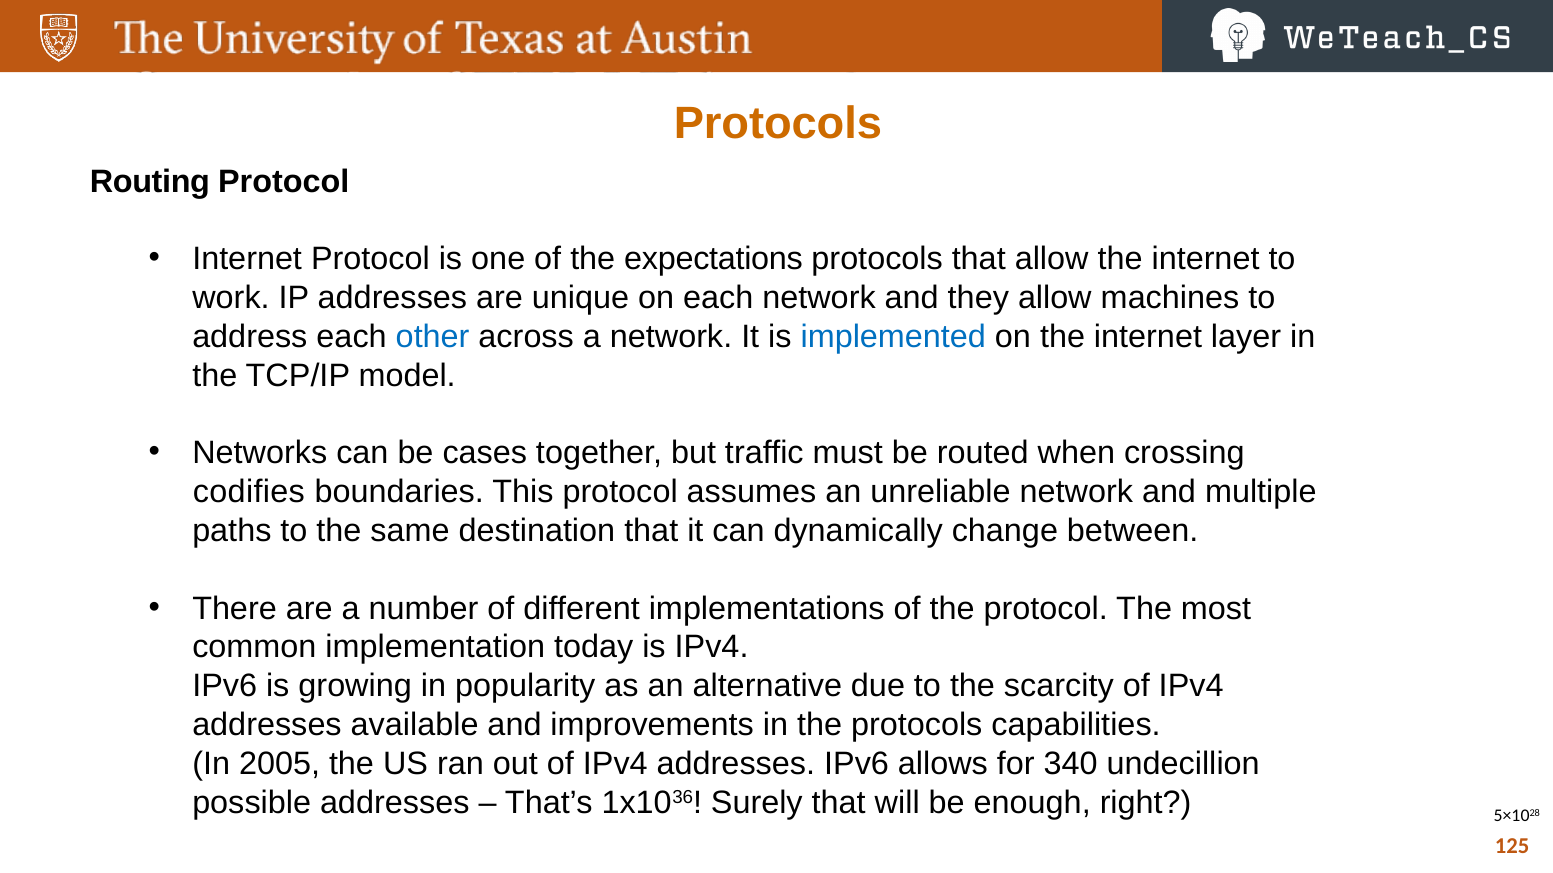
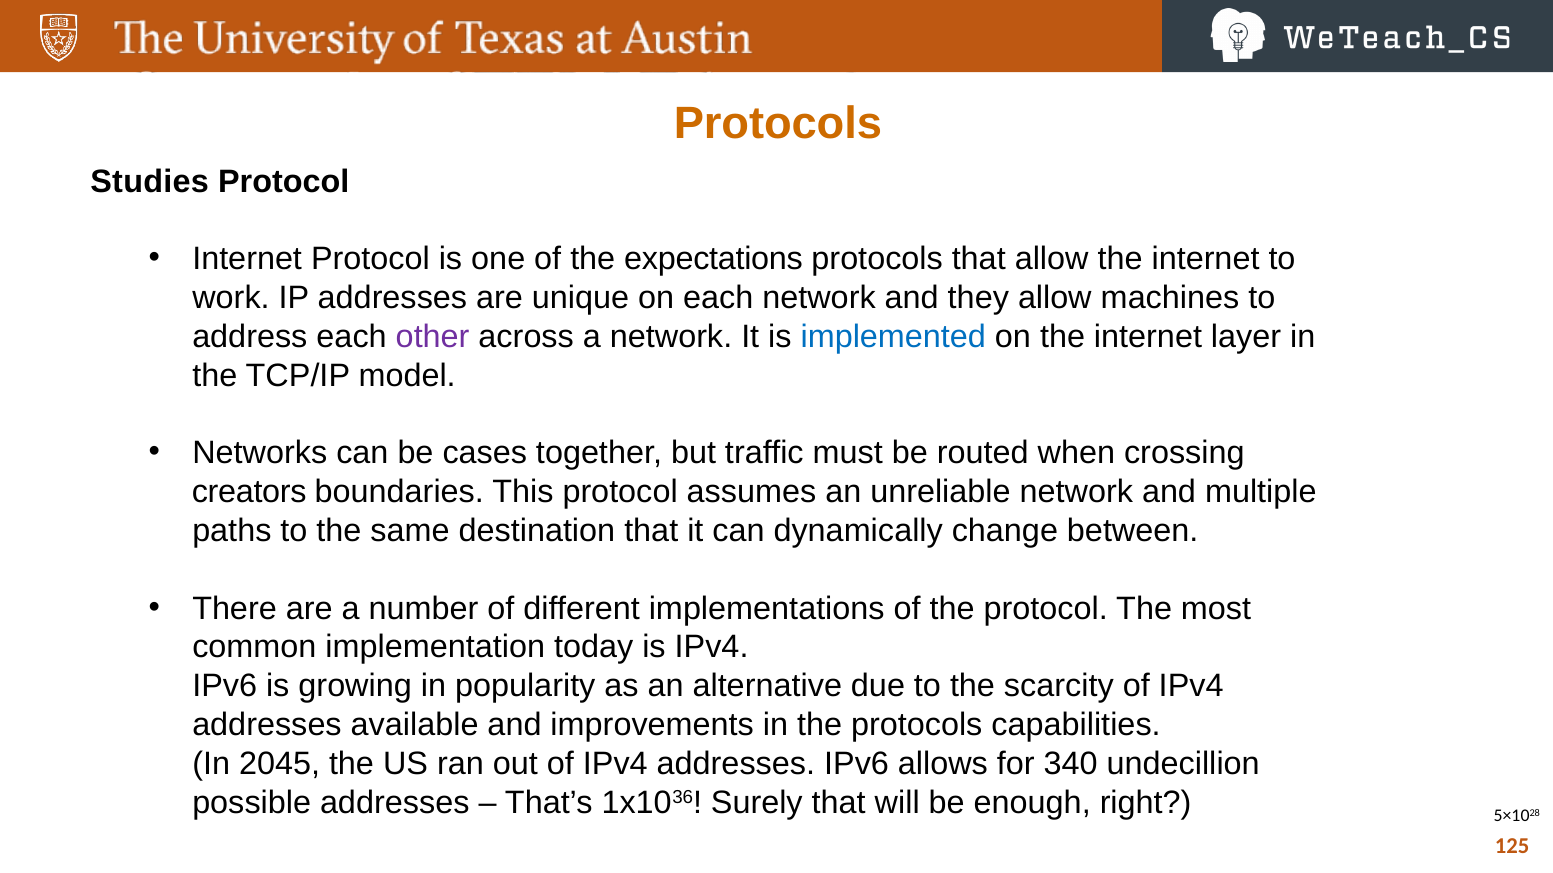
Routing: Routing -> Studies (150, 181)
other colour: blue -> purple (433, 337)
codifies: codifies -> creators (249, 492)
2005: 2005 -> 2045 (280, 764)
